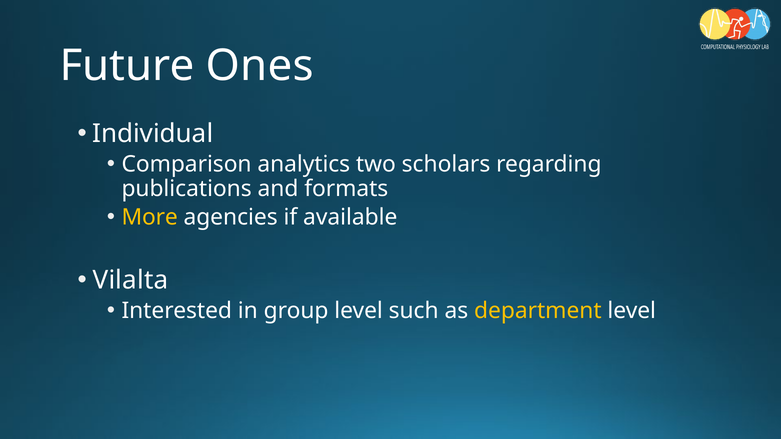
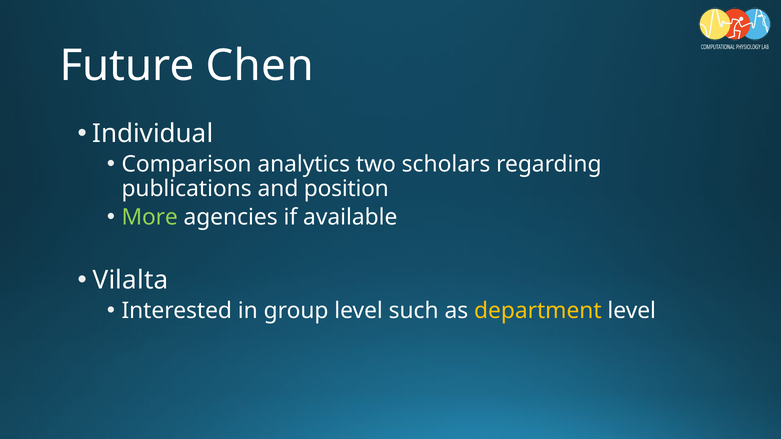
Ones: Ones -> Chen (260, 66)
formats: formats -> position (346, 189)
More colour: yellow -> light green (150, 217)
